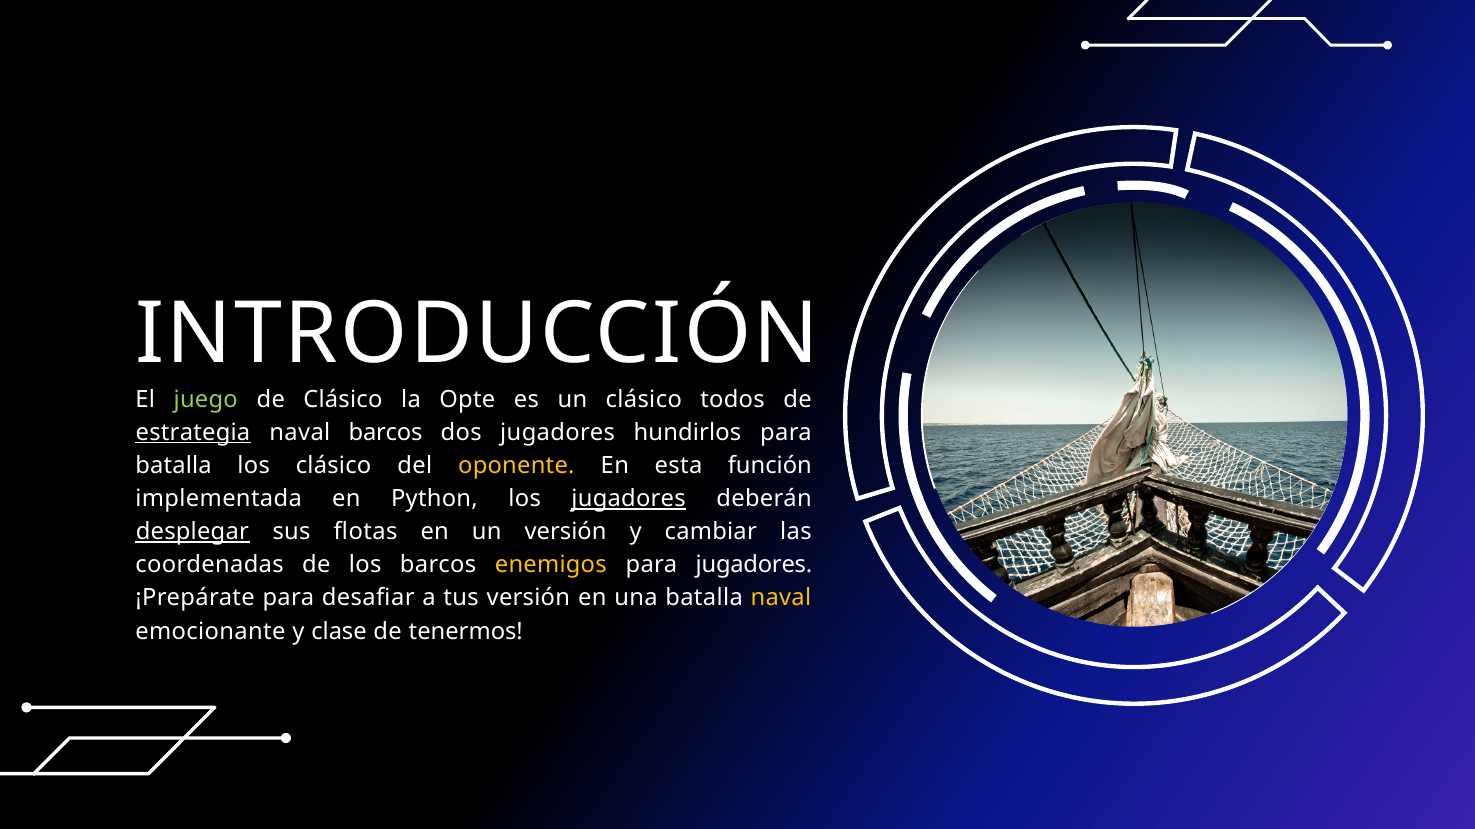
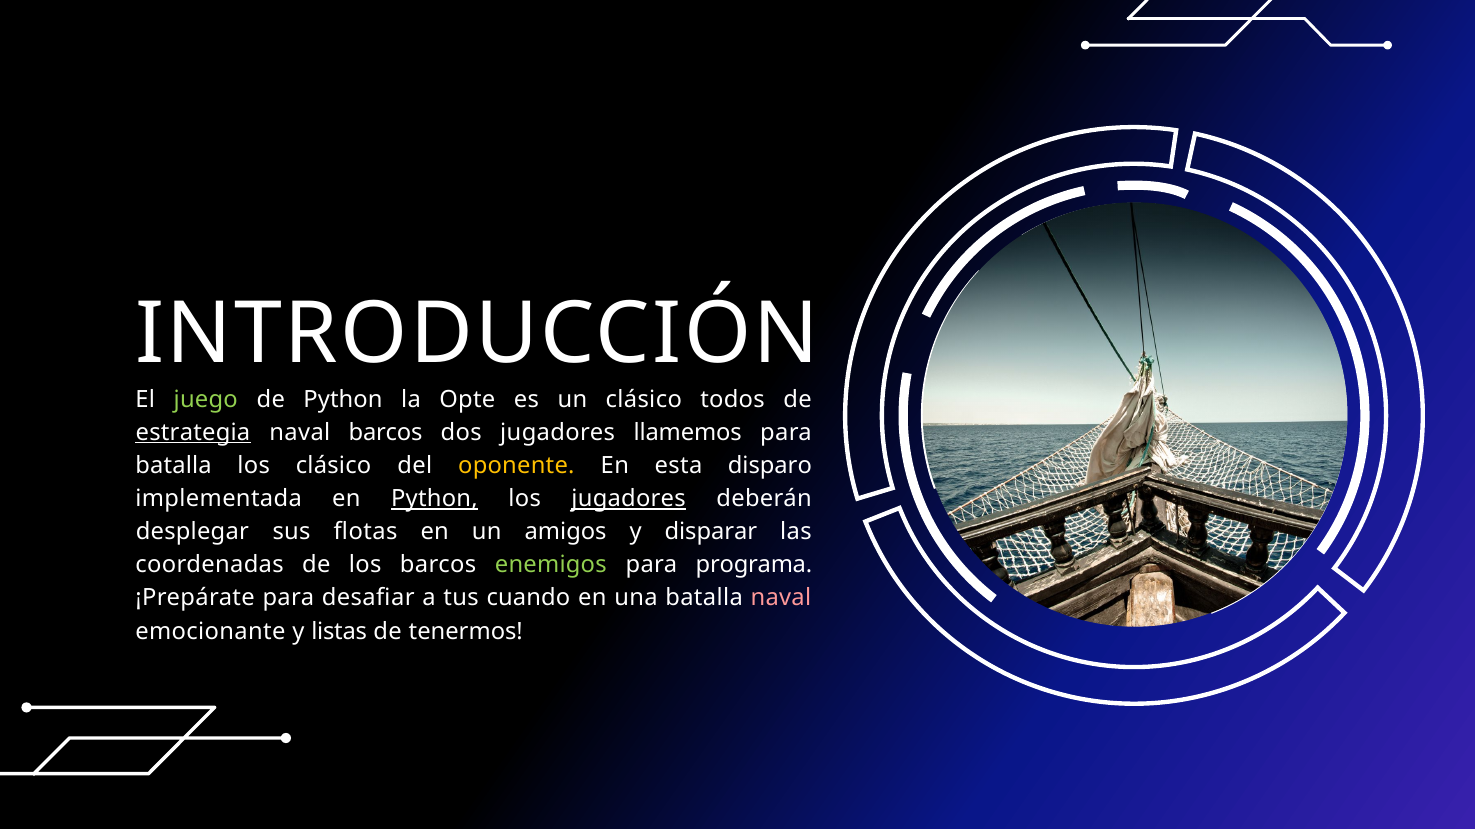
de Clásico: Clásico -> Python (343, 400)
hundirlos: hundirlos -> llamemos (688, 433)
función: función -> disparo (770, 466)
Python underline: none -> present (434, 499)
desplegar underline: present -> none (192, 532)
un versión: versión -> amigos (566, 532)
cambiar: cambiar -> disparar (711, 532)
enemigos colour: yellow -> light green (551, 565)
para jugadores: jugadores -> programa (754, 565)
tus versión: versión -> cuando (528, 599)
naval colour: yellow -> pink (781, 599)
clase: clase -> listas (339, 632)
